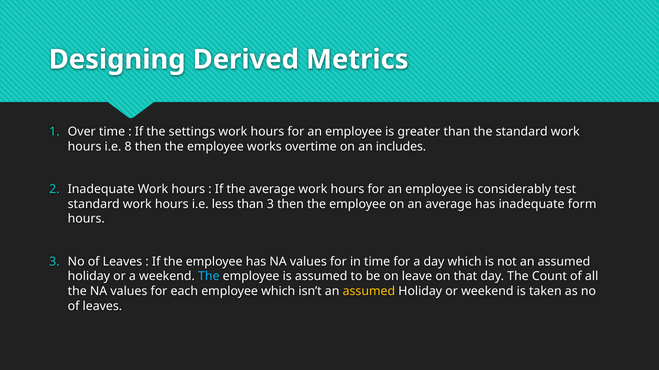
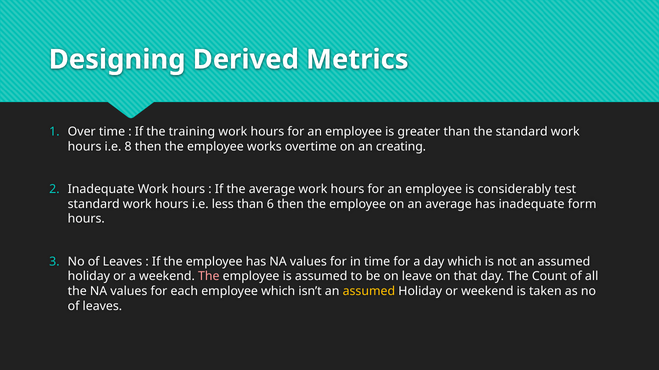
settings: settings -> training (192, 132)
includes: includes -> creating (401, 147)
than 3: 3 -> 6 (270, 204)
The colour: light blue -> pink (209, 277)
